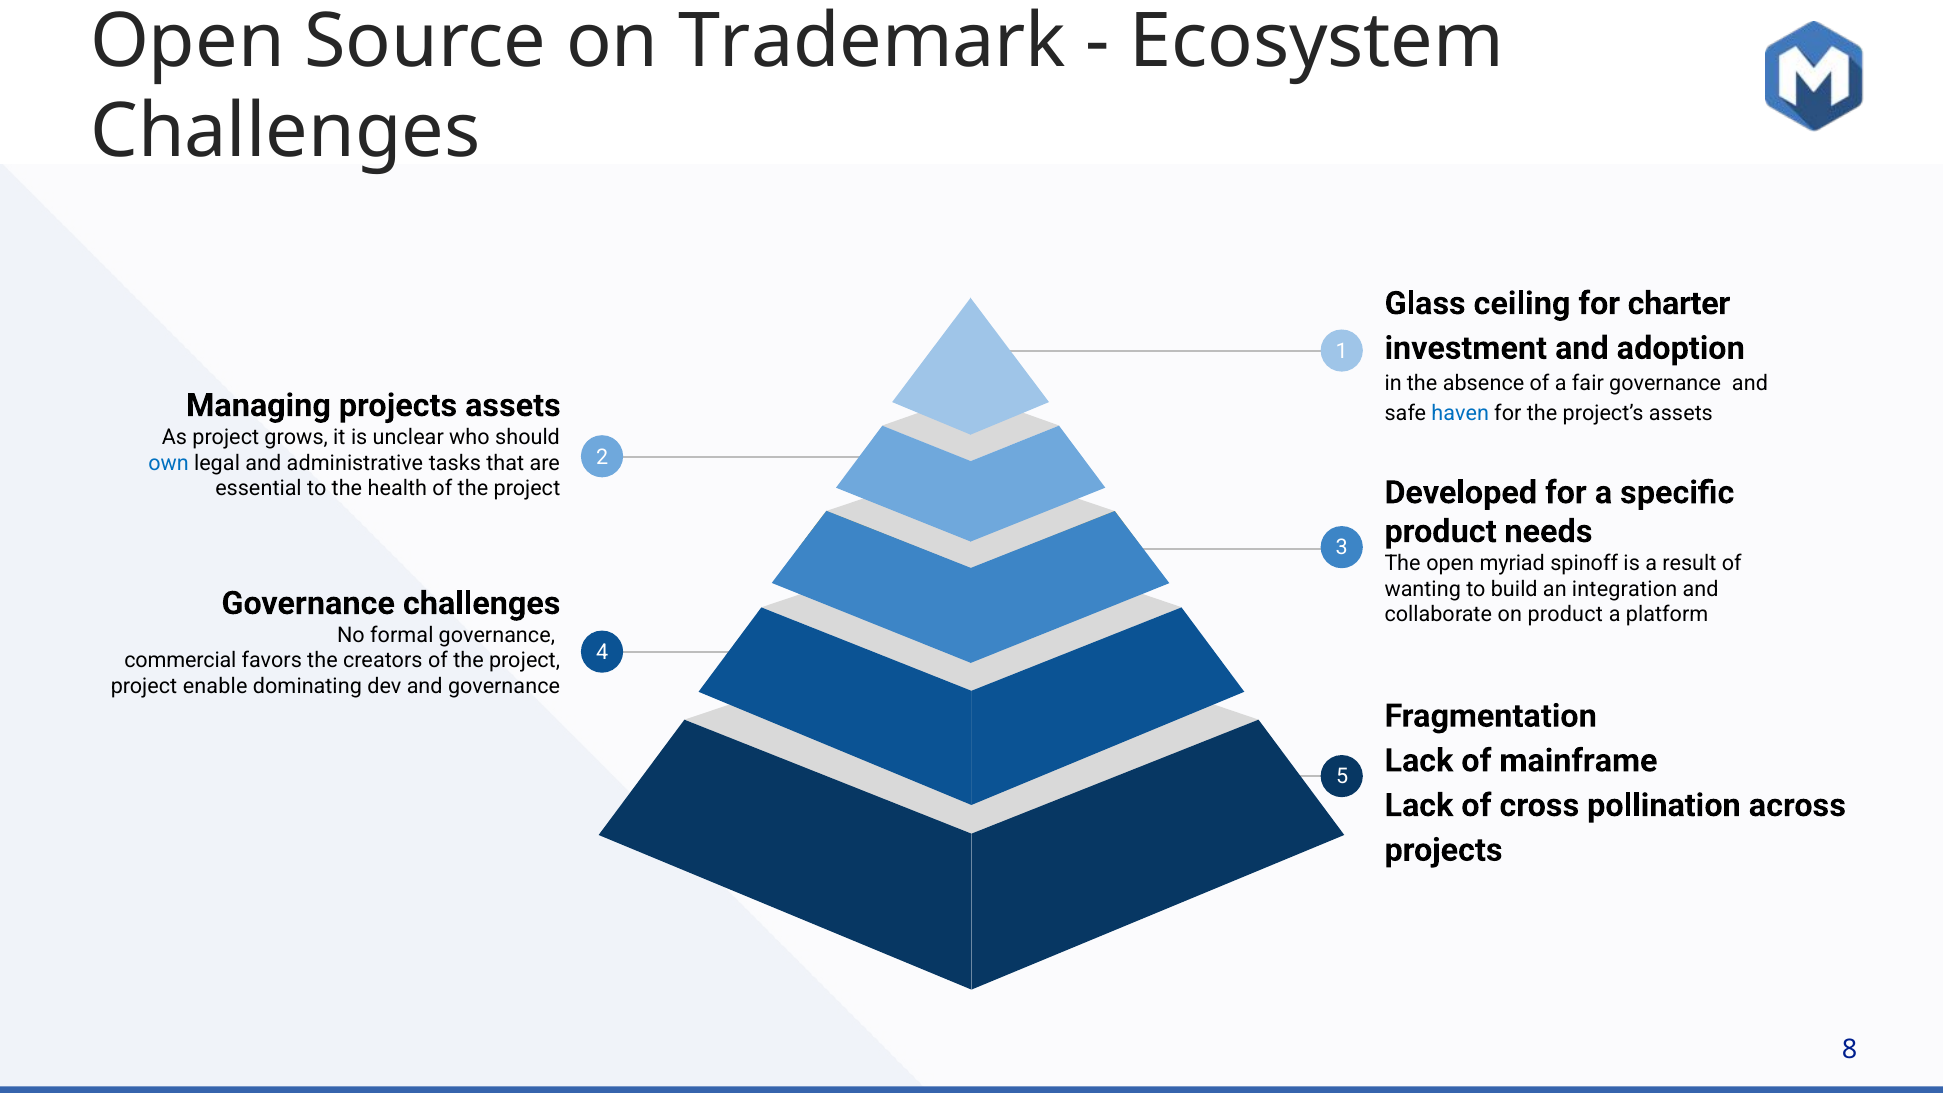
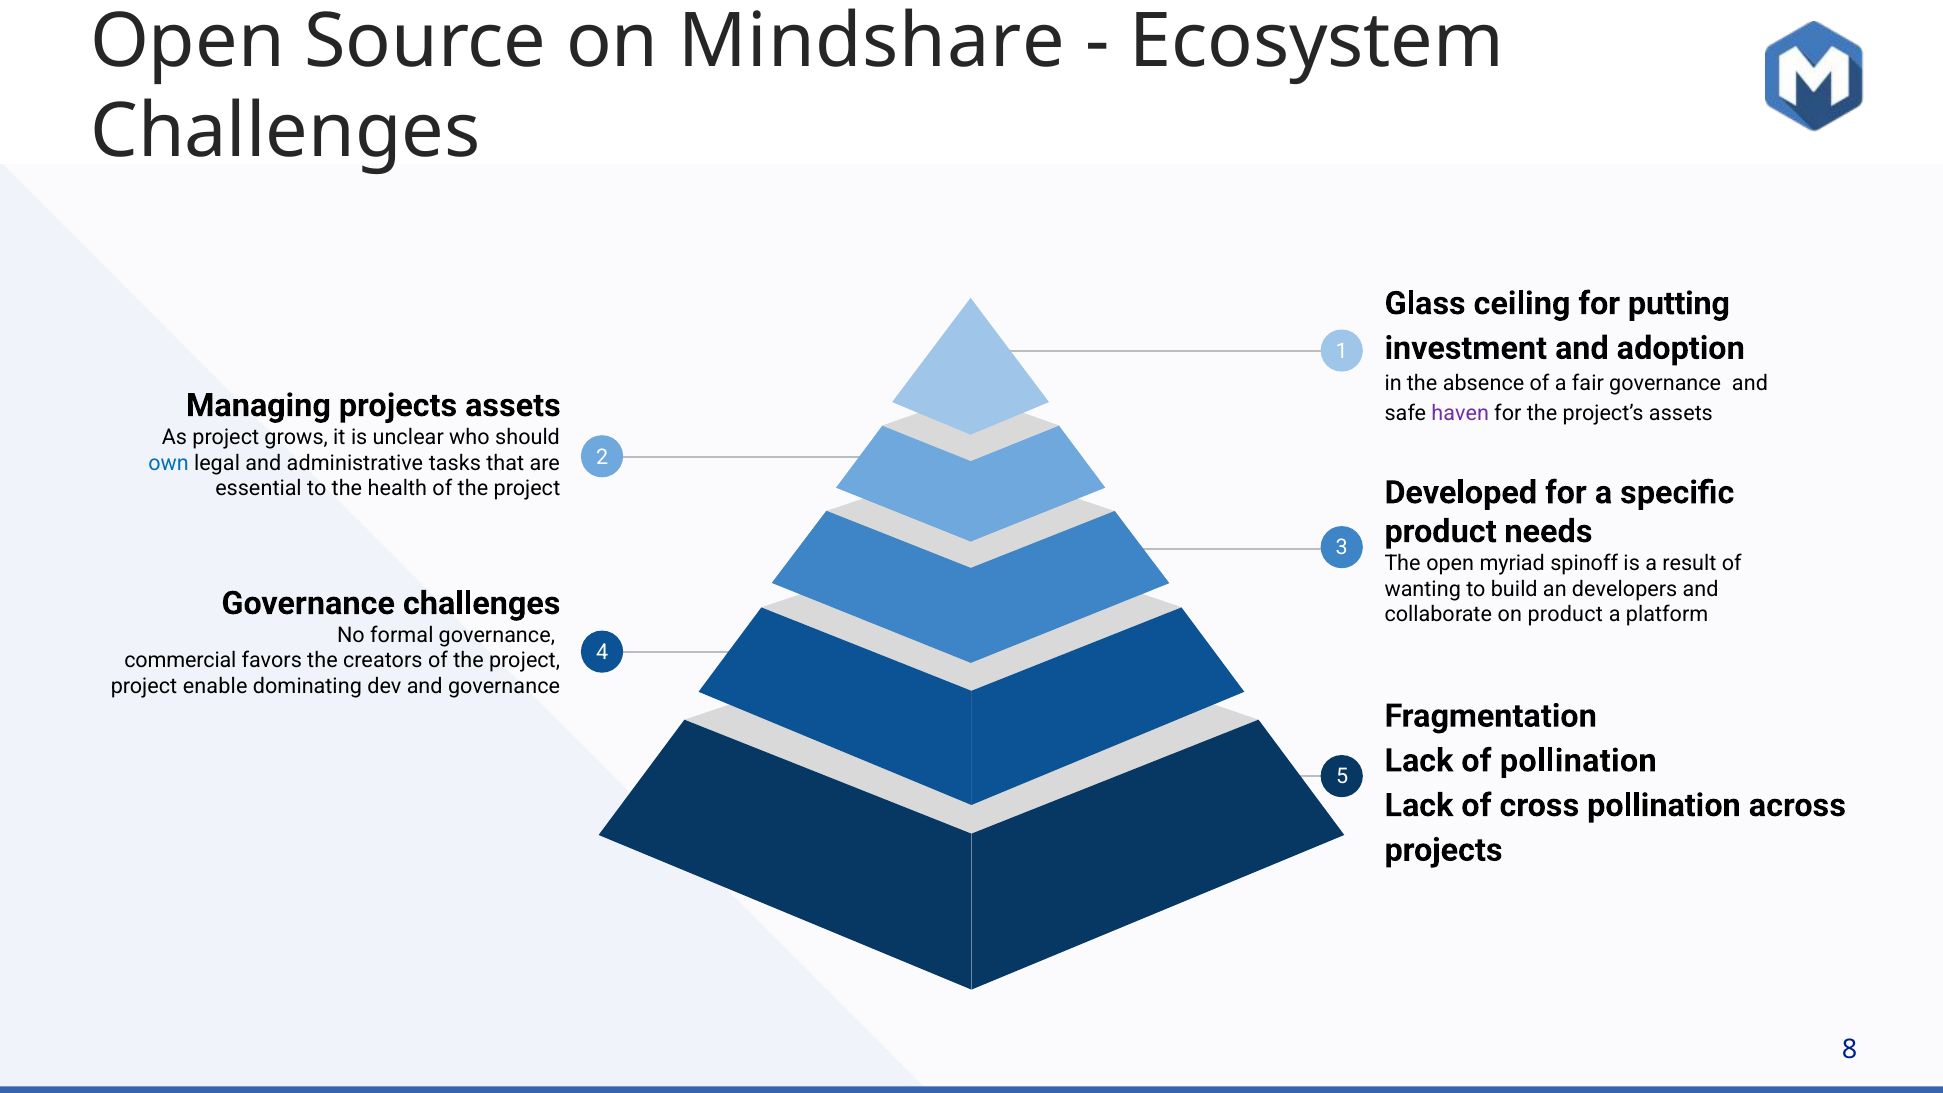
Trademark: Trademark -> Mindshare (872, 41)
charter: charter -> putting (1679, 303)
haven colour: blue -> purple (1460, 413)
integration: integration -> developers (1625, 589)
of mainframe: mainframe -> pollination (1578, 761)
